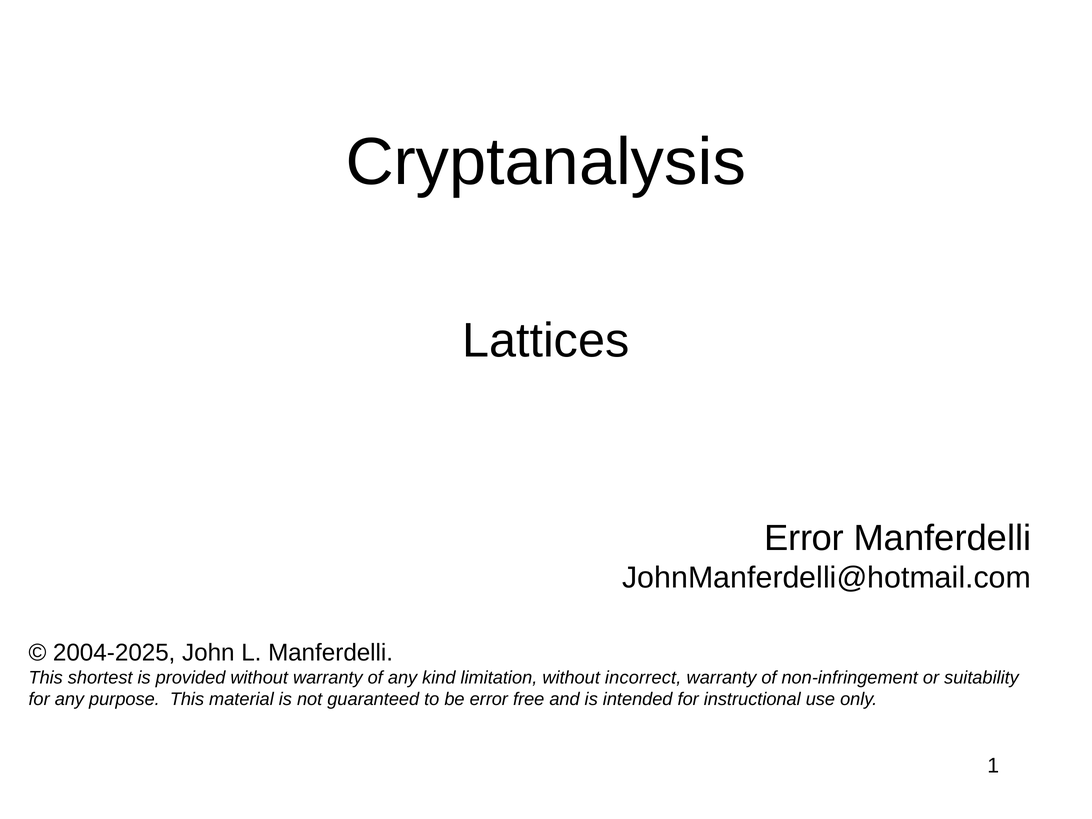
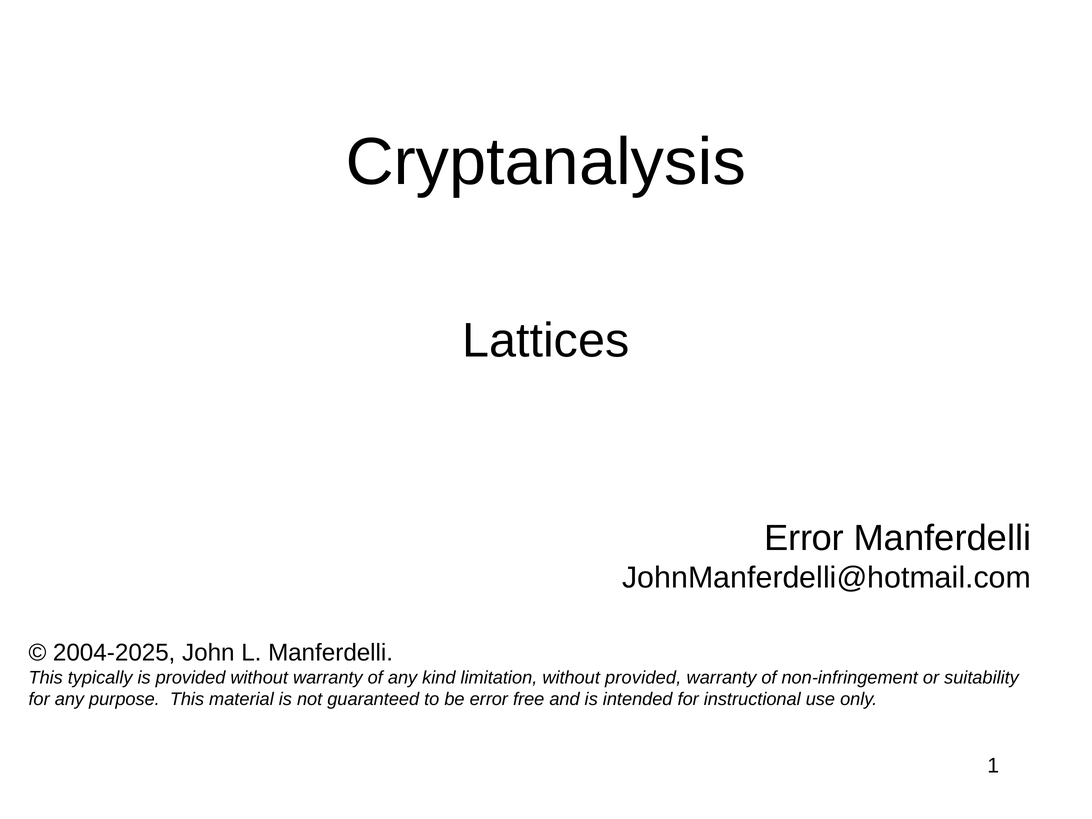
shortest: shortest -> typically (100, 678)
without incorrect: incorrect -> provided (643, 678)
